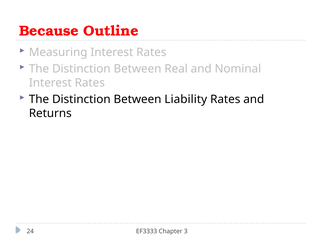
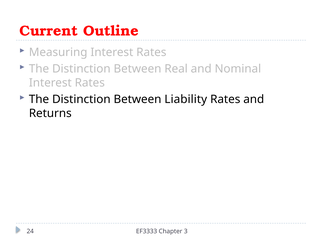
Because: Because -> Current (49, 31)
